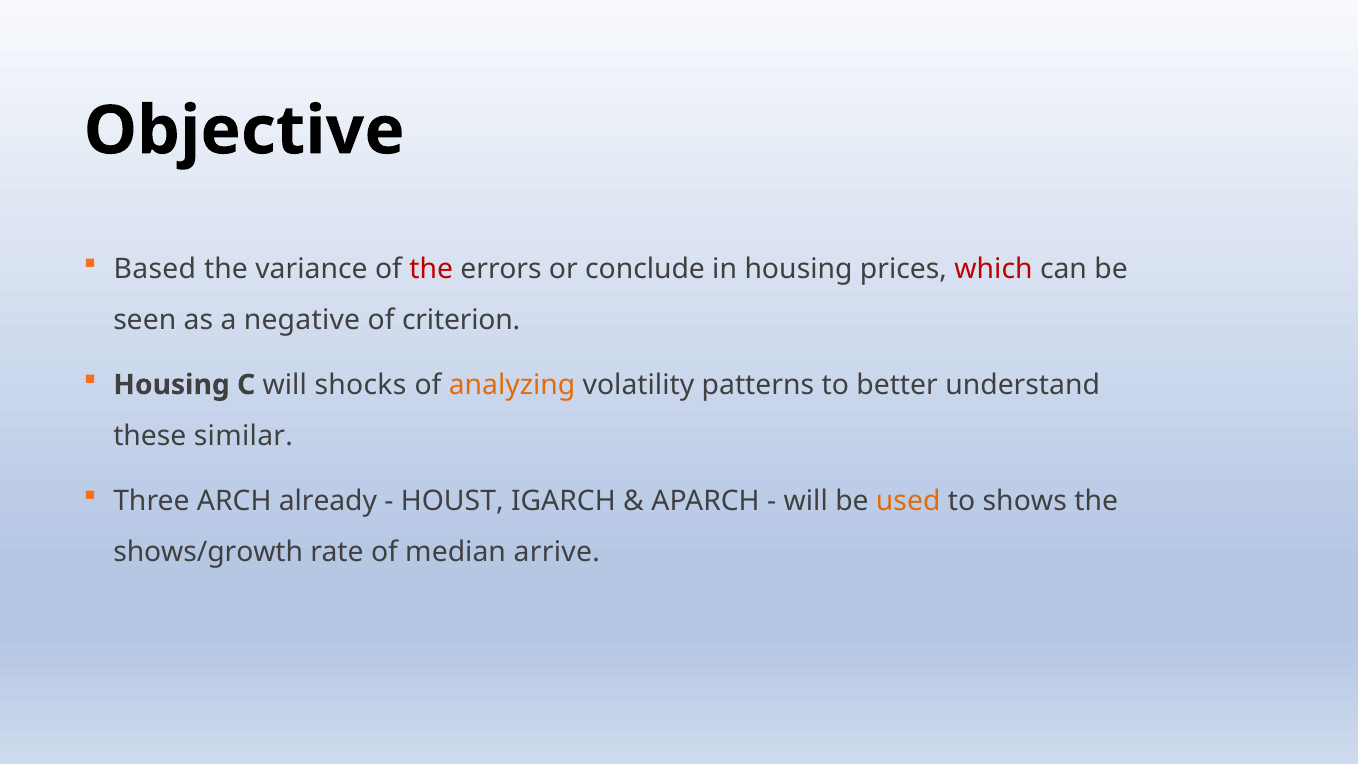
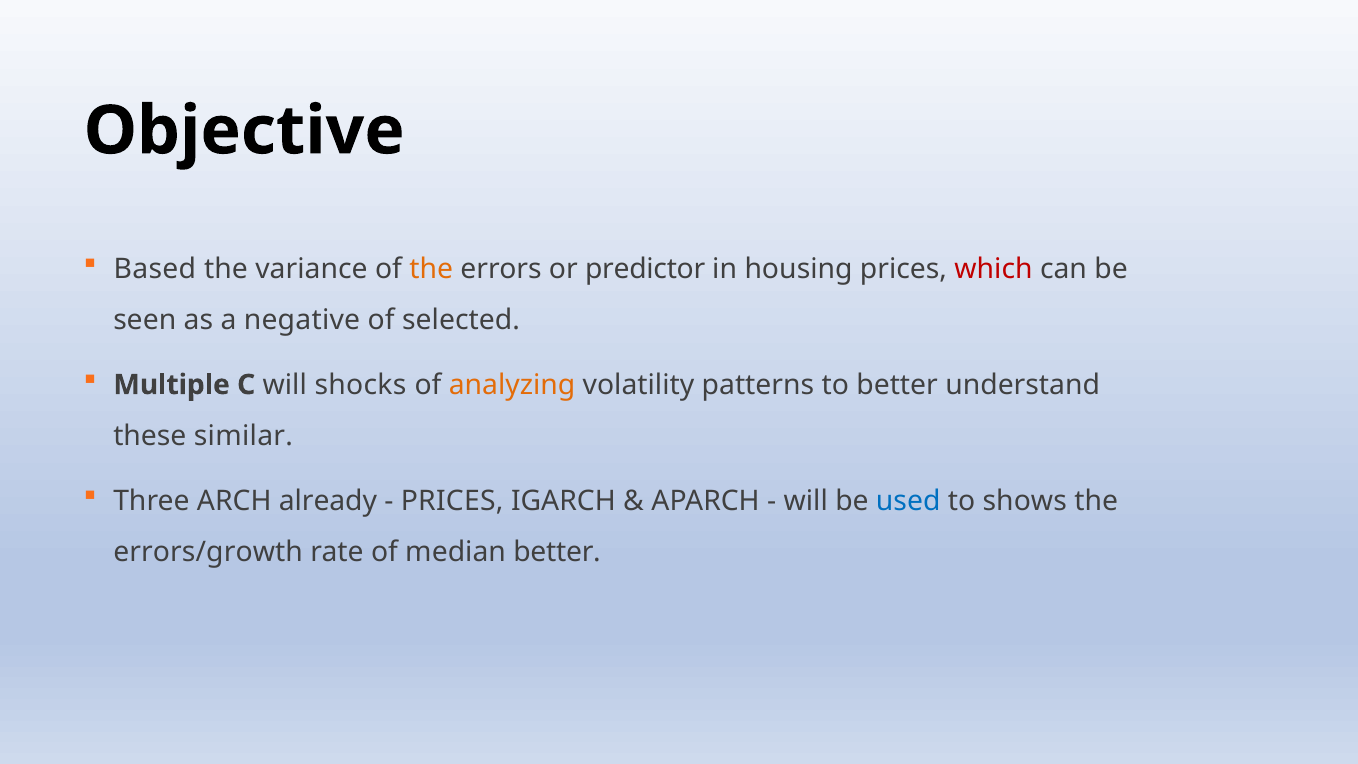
the colour: red -> orange (431, 269)
conclude: conclude -> predictor (645, 269)
criterion: criterion -> selected (461, 320)
Housing: Housing -> Multiple (172, 385)
HOUST: HOUST -> PRICES (452, 501)
used colour: orange -> blue (908, 501)
shows/growth: shows/growth -> errors/growth (208, 552)
median arrive: arrive -> better (557, 552)
